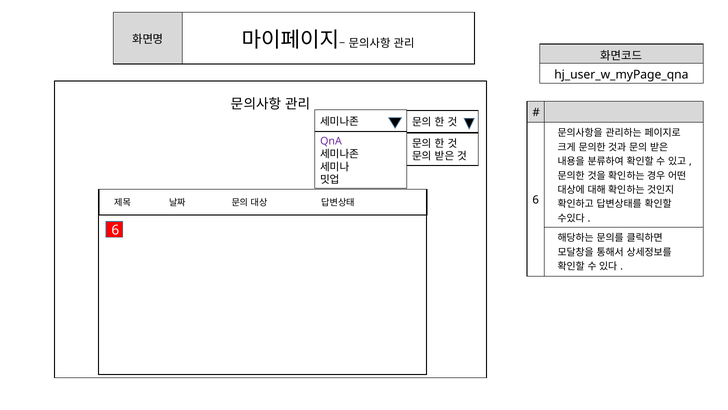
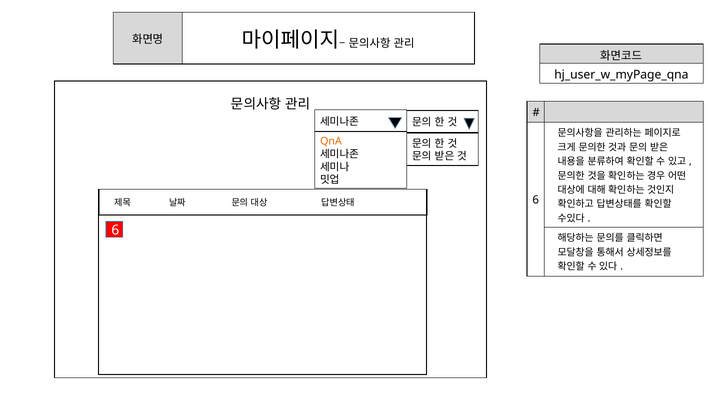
QnA colour: purple -> orange (331, 141)
